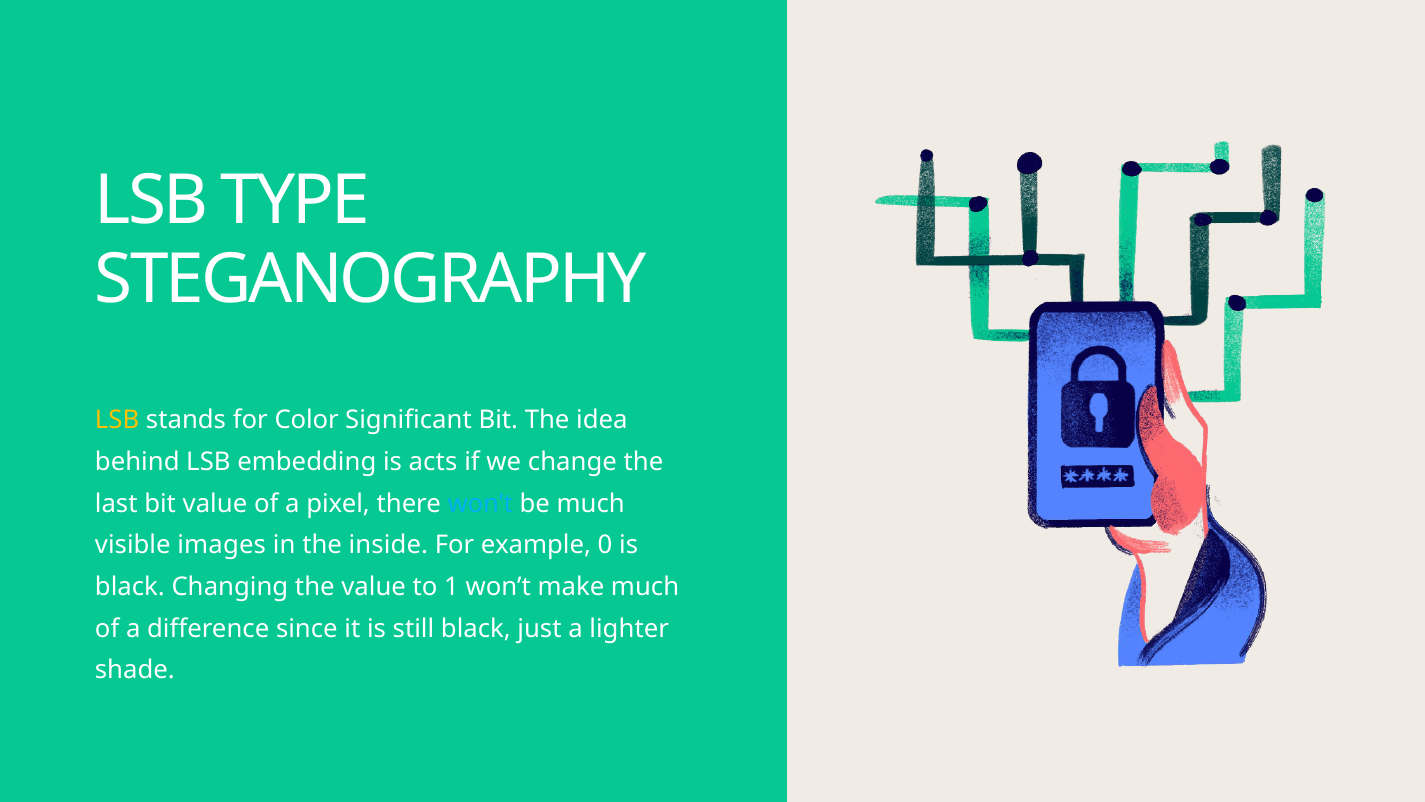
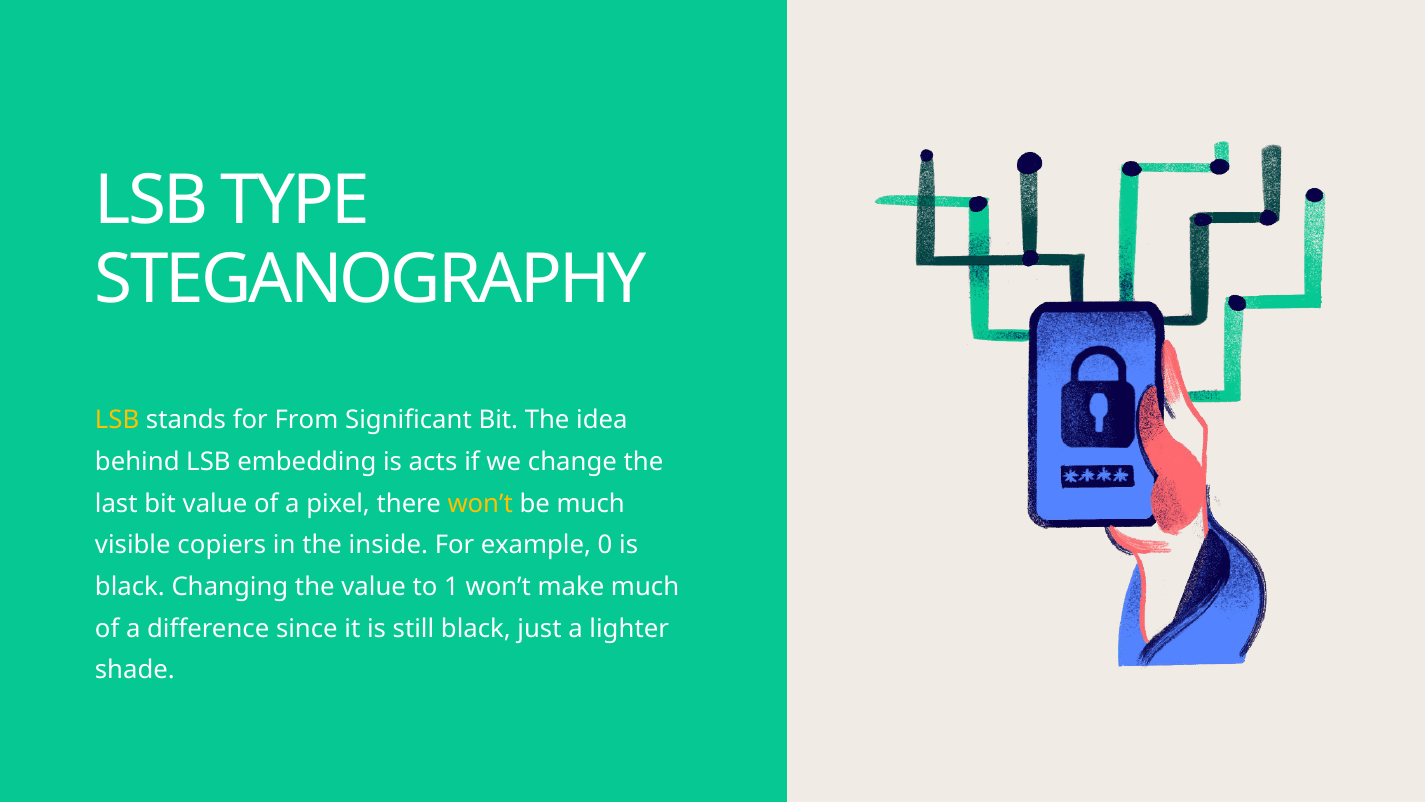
Color: Color -> From (306, 420)
won’t colour: light blue -> yellow (480, 503)
images: images -> copiers (222, 545)
